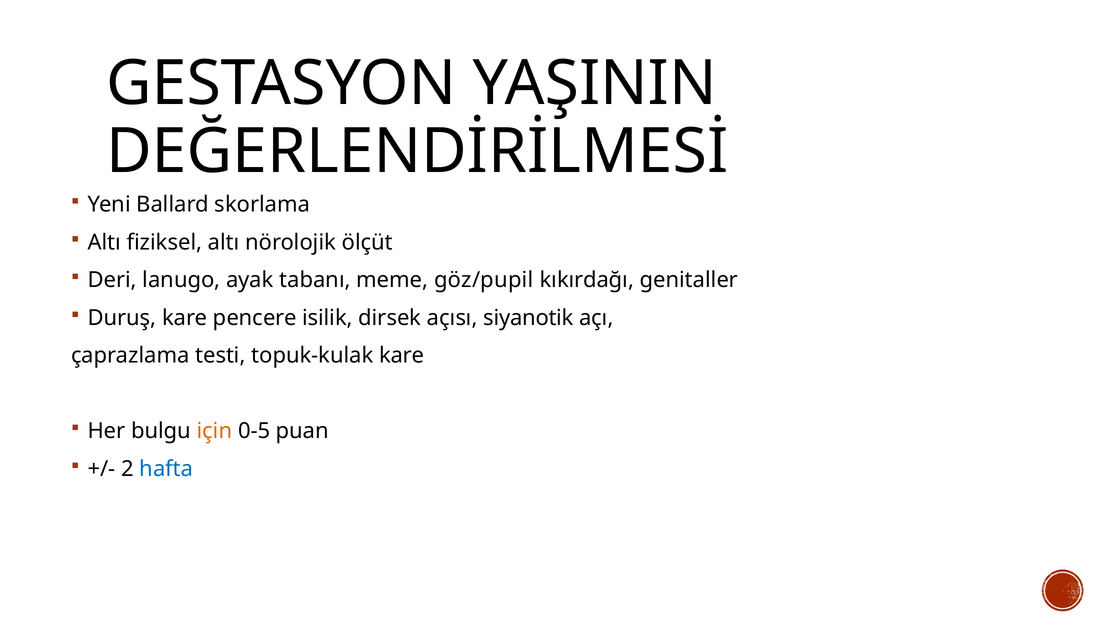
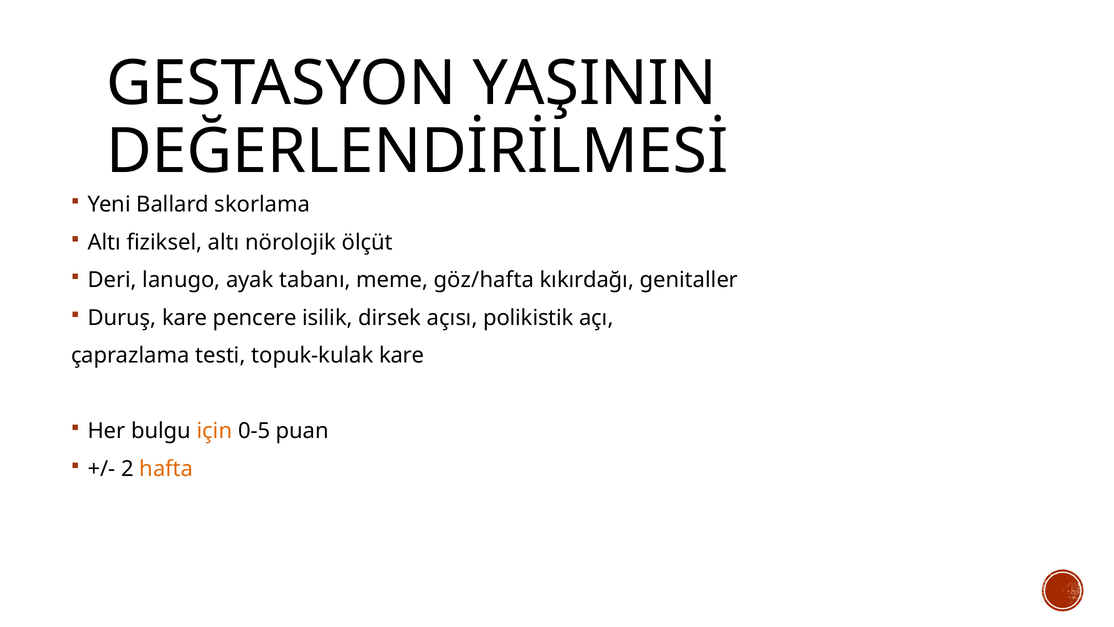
göz/pupil: göz/pupil -> göz/hafta (484, 280)
siyanotik: siyanotik -> polikistik (528, 318)
hafta colour: blue -> orange (166, 469)
